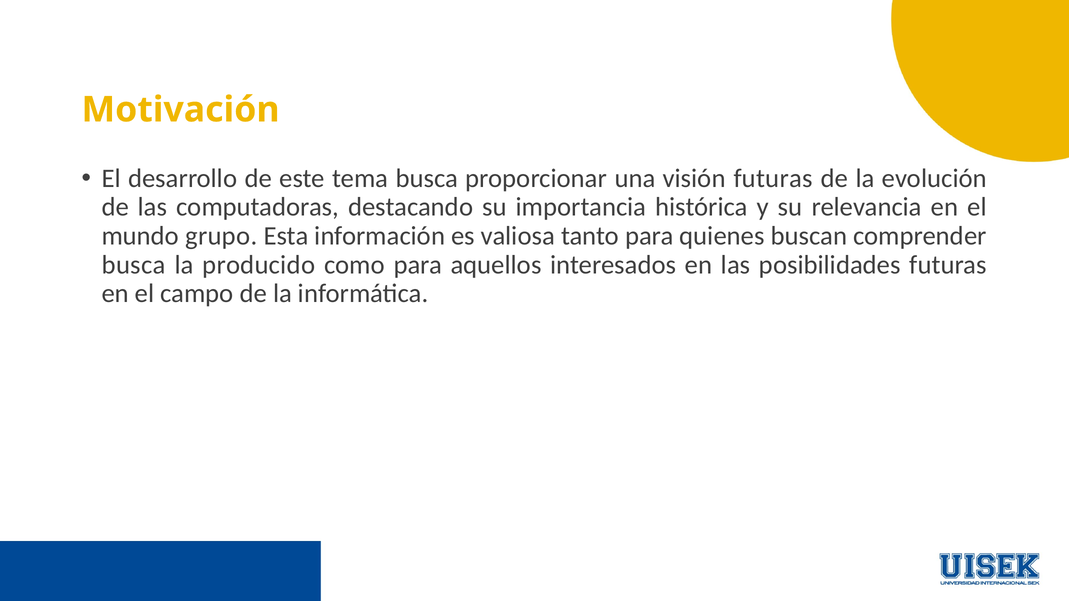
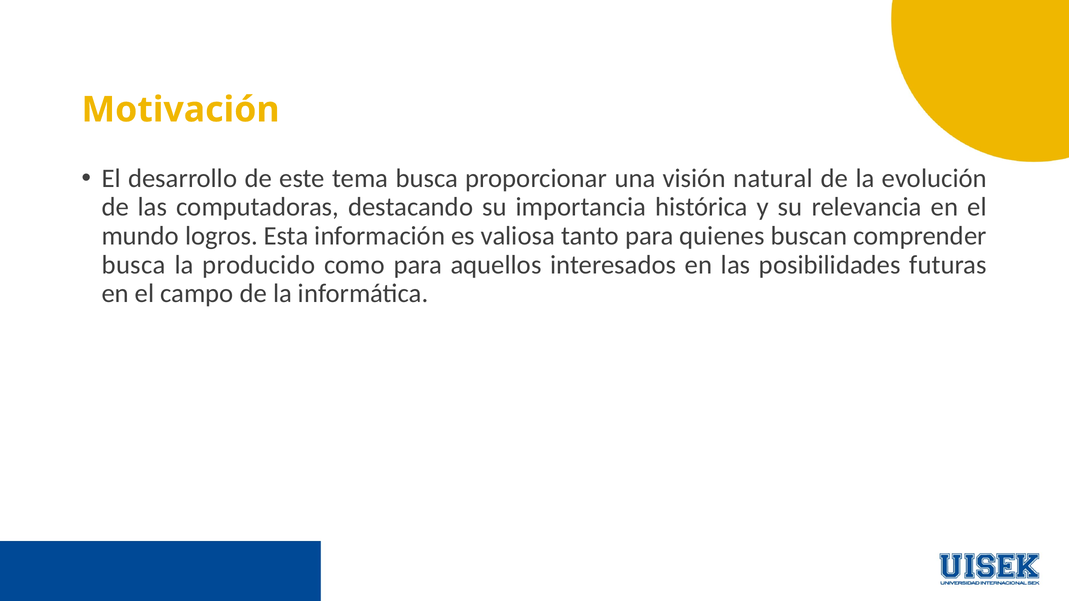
visión futuras: futuras -> natural (773, 178)
grupo: grupo -> logros (221, 236)
